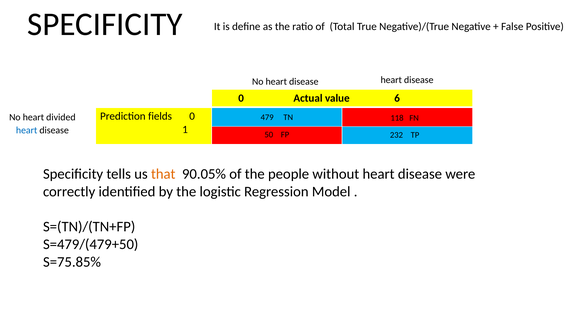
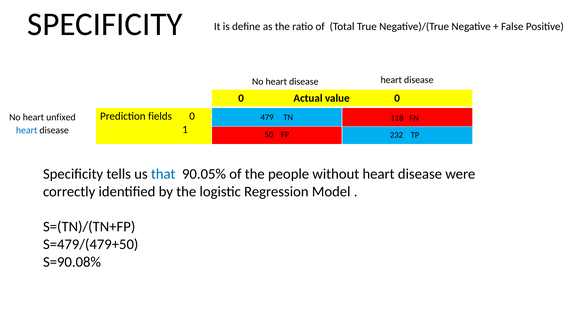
value 6: 6 -> 0 (397, 98)
divided: divided -> unfixed (61, 117)
that colour: orange -> blue (163, 174)
S=75.85%: S=75.85% -> S=90.08% (72, 262)
